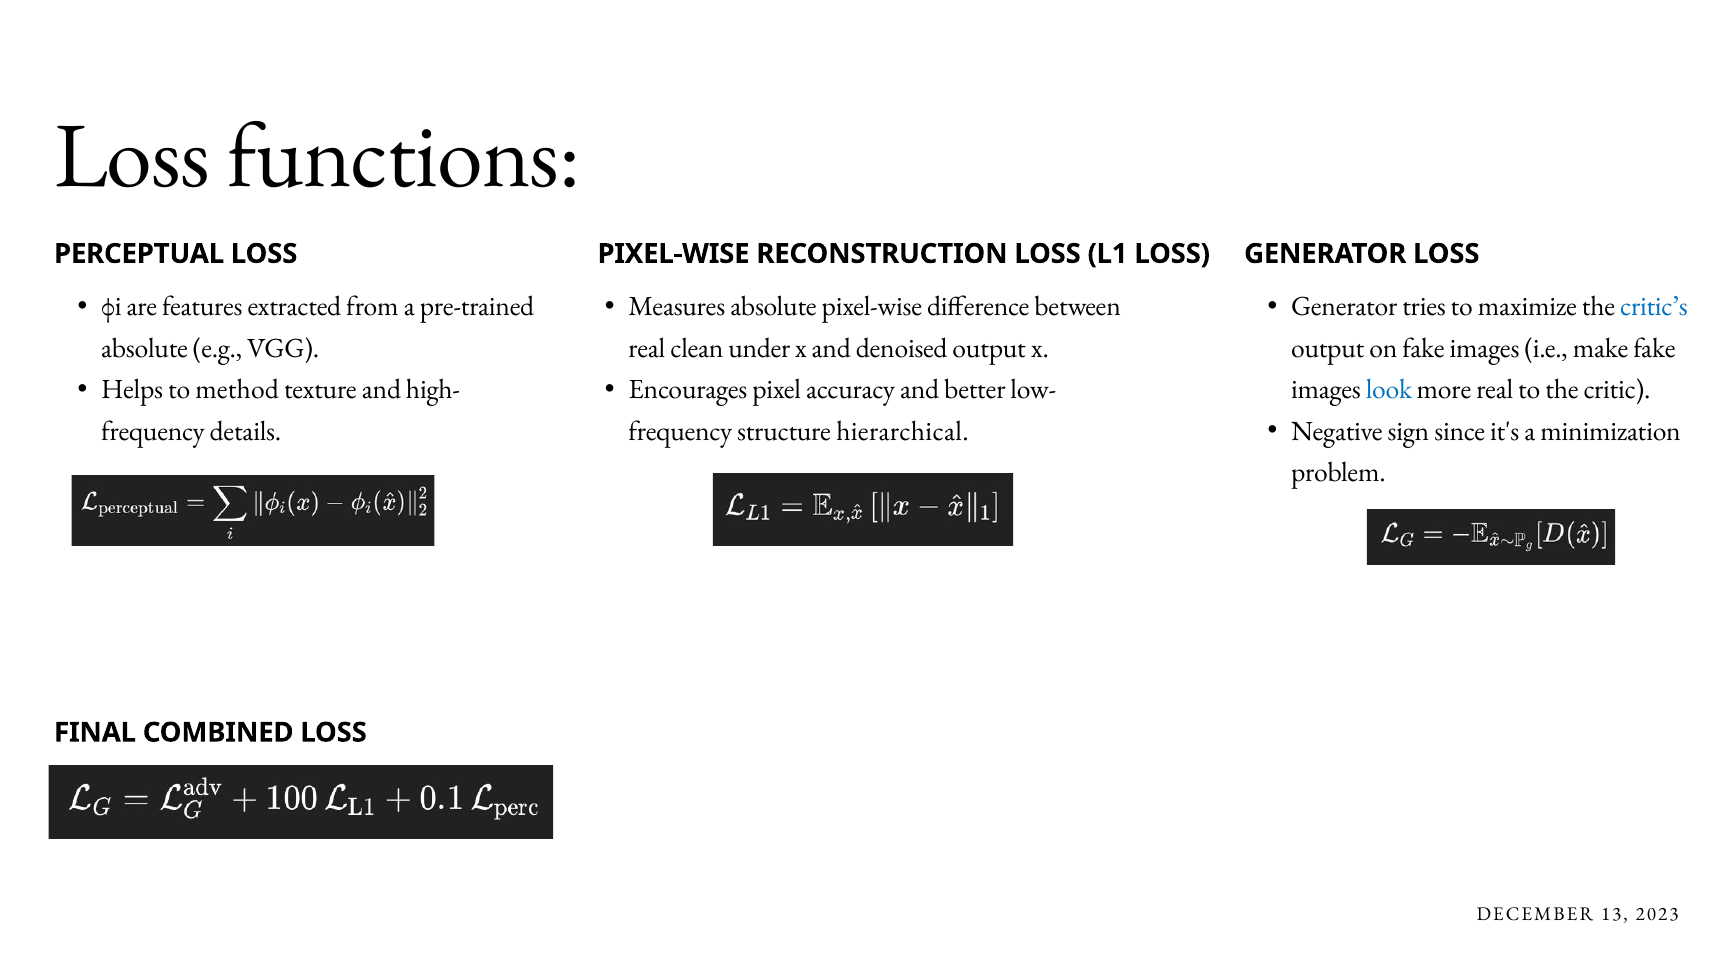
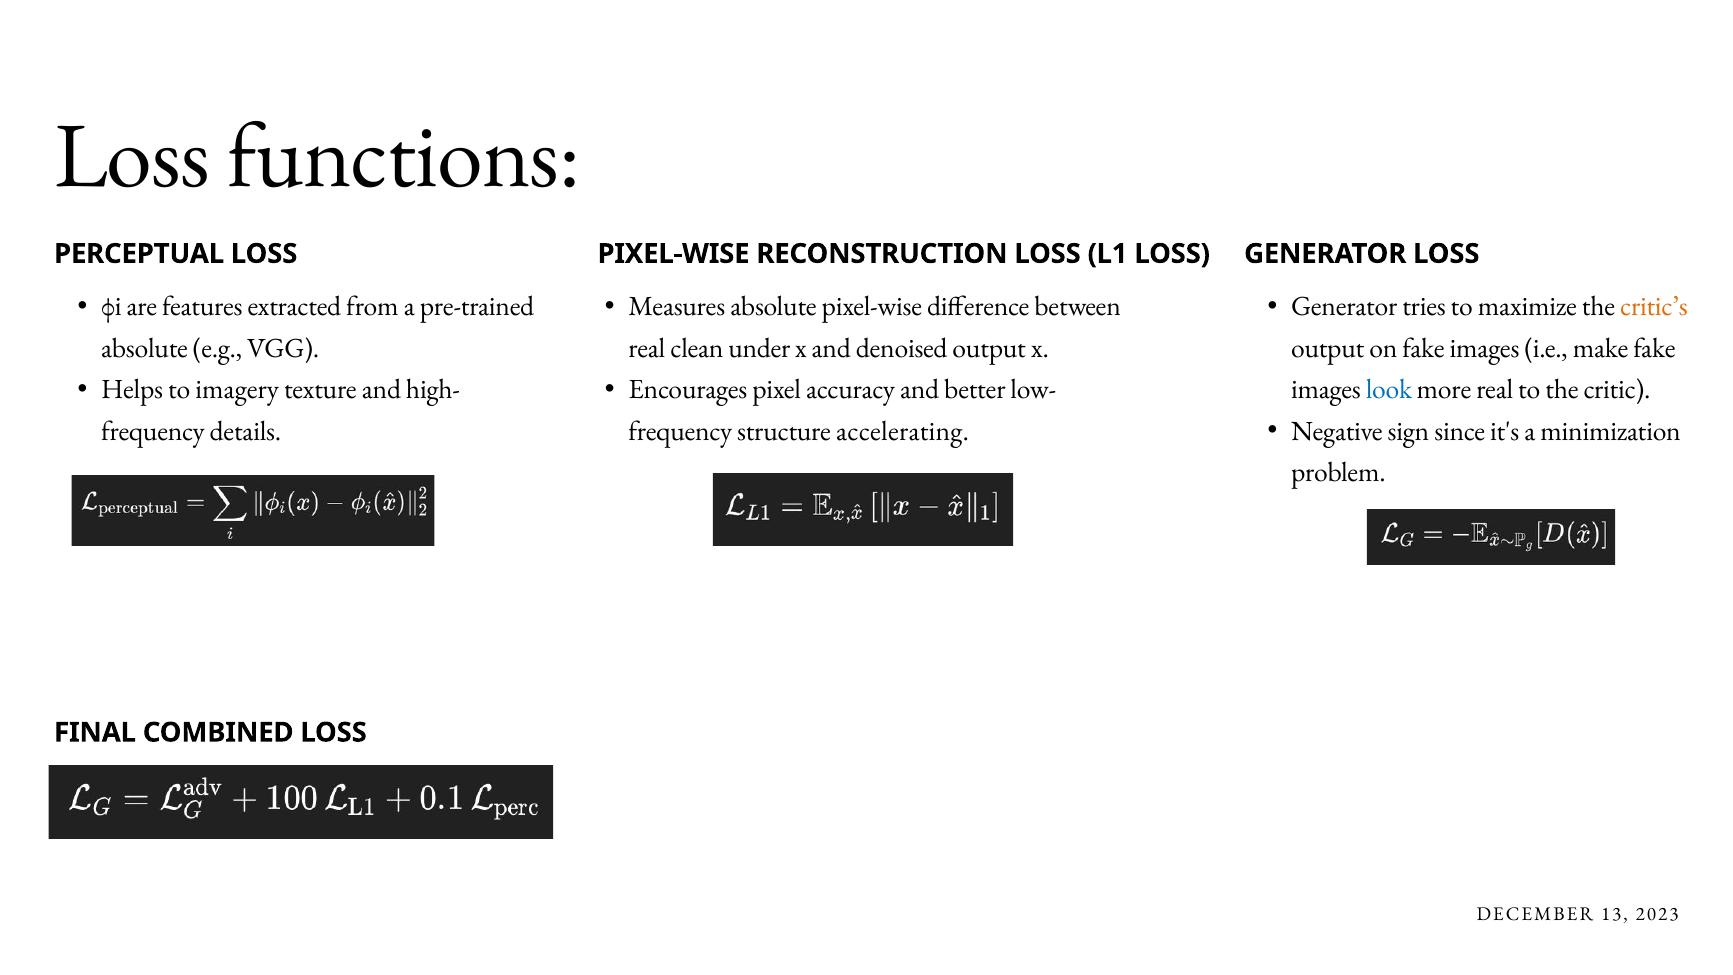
critic’s colour: blue -> orange (1654, 306)
method: method -> imagery (237, 389)
hierarchical: hierarchical -> accelerating (903, 431)
